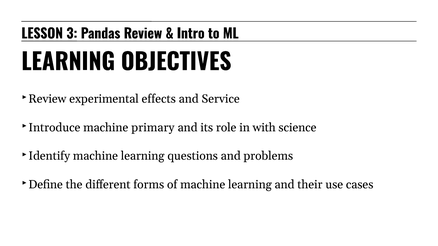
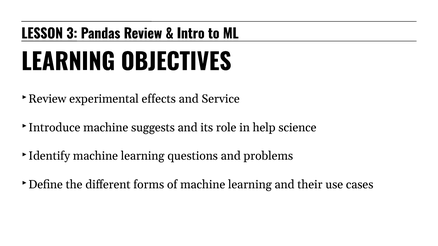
primary: primary -> suggests (153, 127)
with: with -> help (264, 127)
